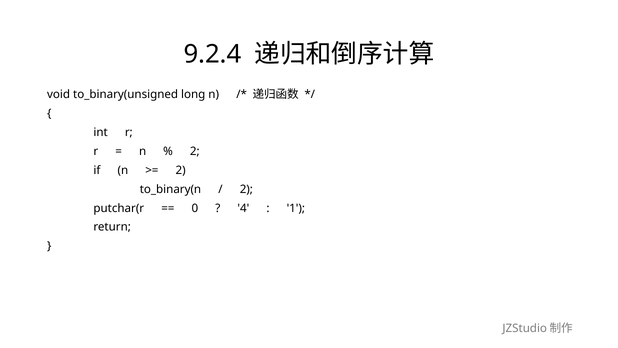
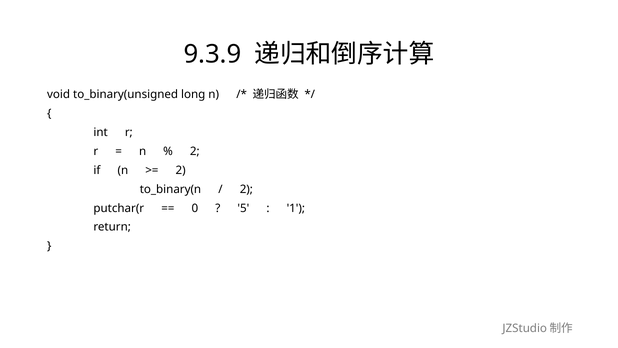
9.2.4: 9.2.4 -> 9.3.9 (213, 54)
4: 4 -> 5 (243, 208)
